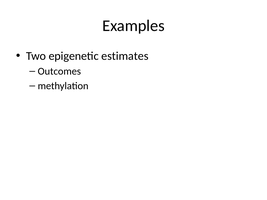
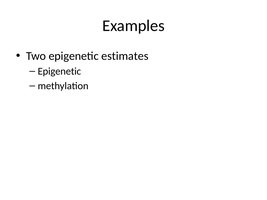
Outcomes: Outcomes -> Epigenetic (59, 71)
